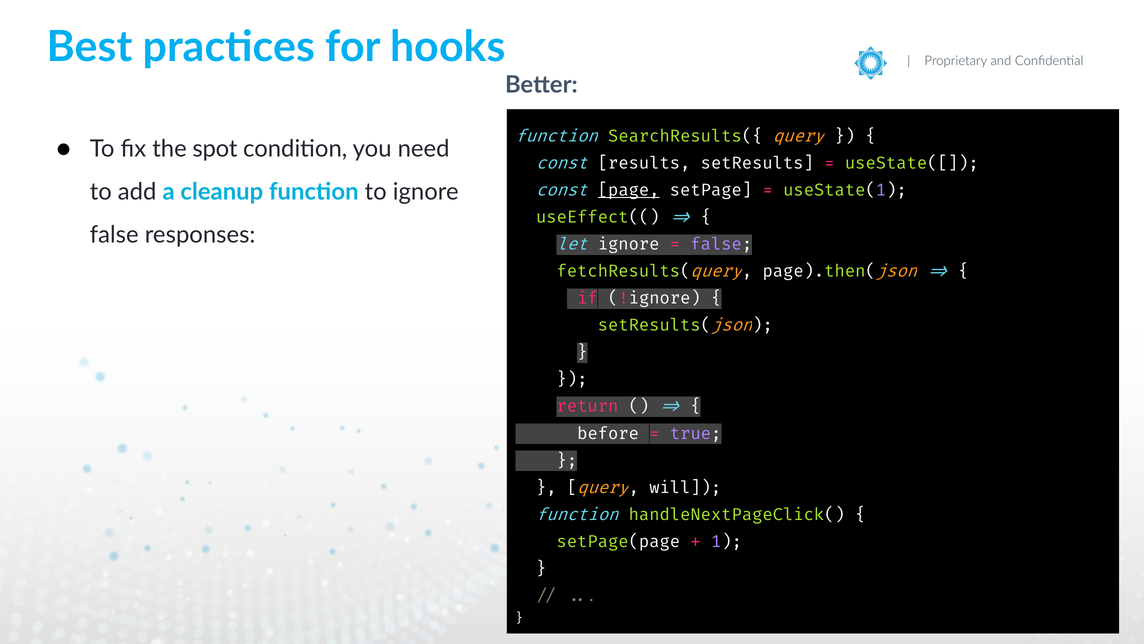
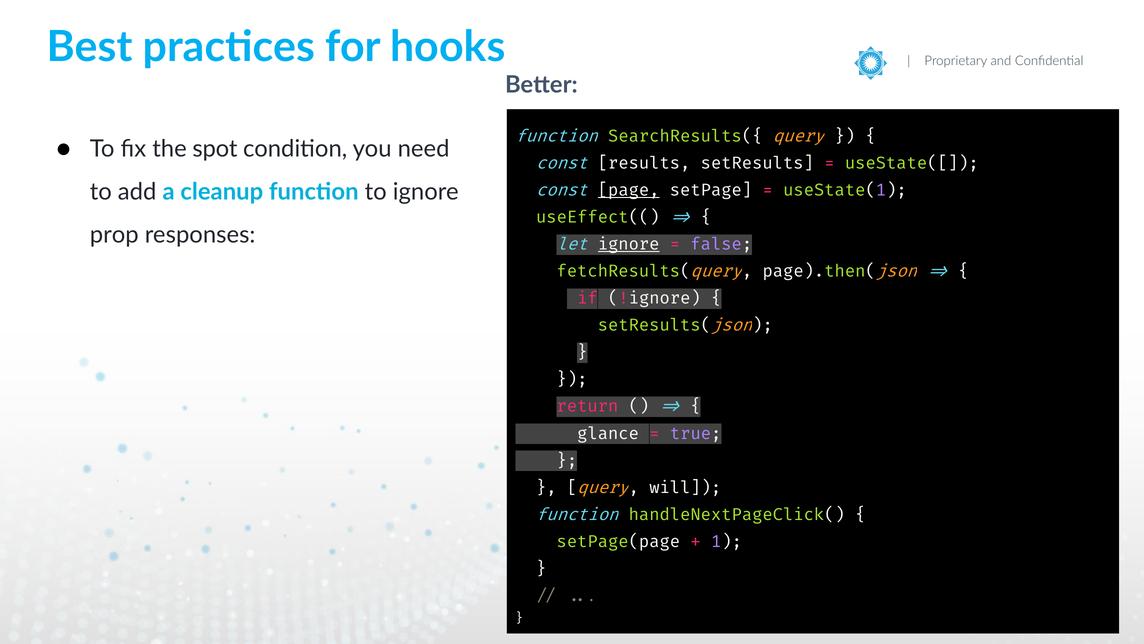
false: false -> prop (114, 235)
ignore underline: none -> present (629, 244)
before: before -> glance (608, 433)
